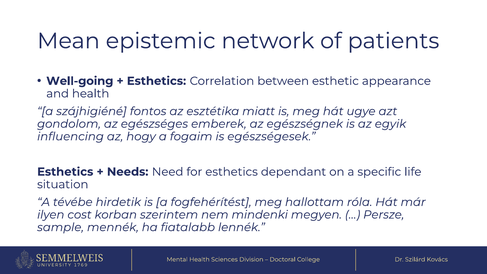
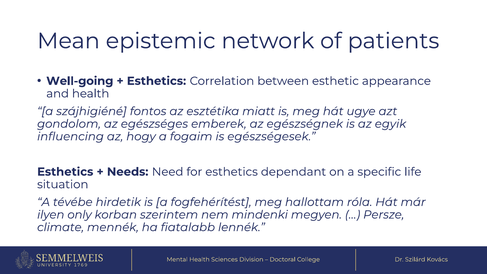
cost: cost -> only (80, 215)
sample: sample -> climate (61, 227)
